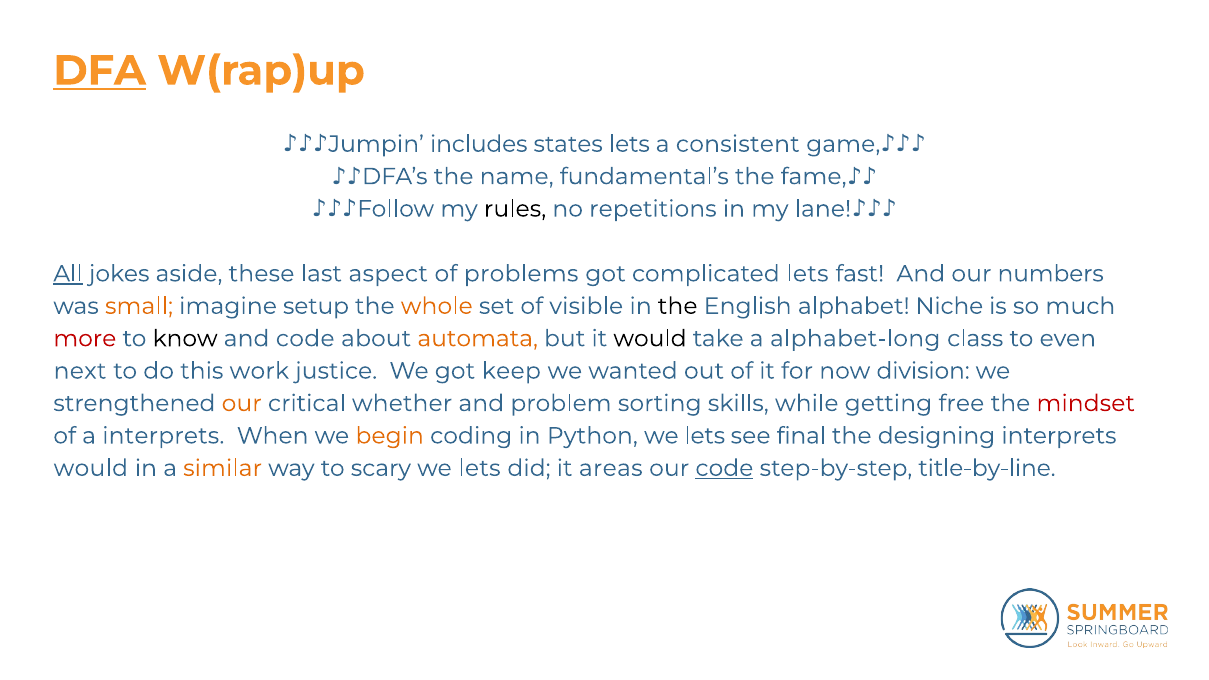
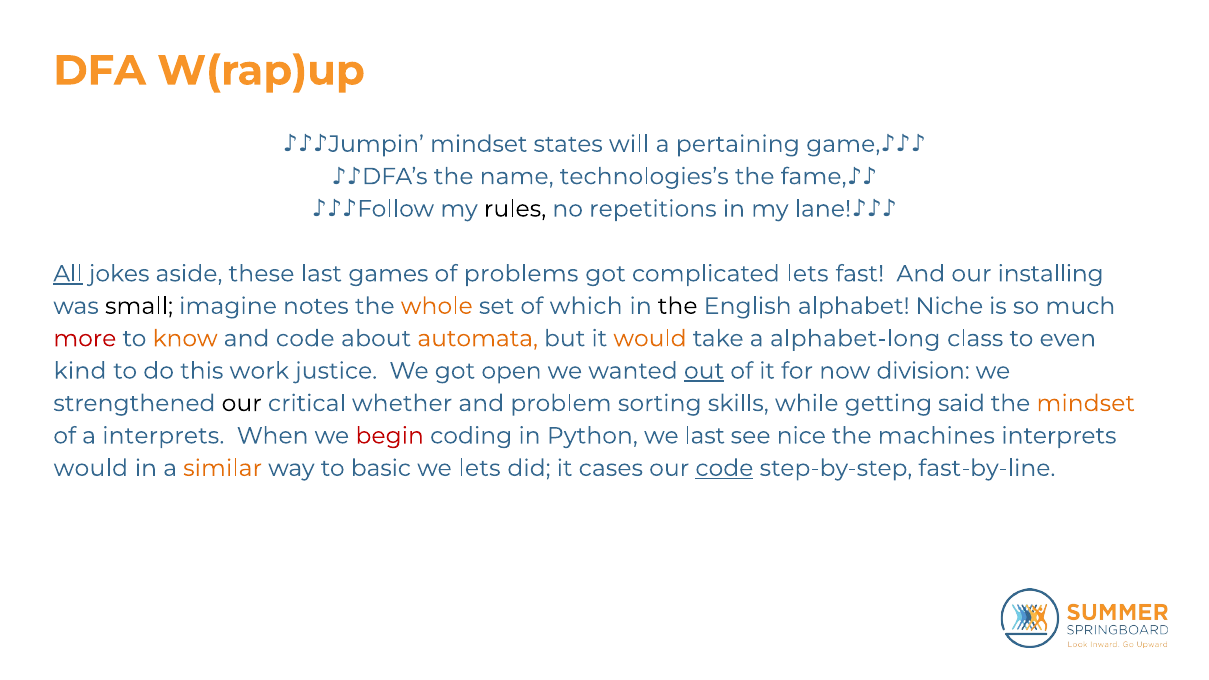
DFA underline: present -> none (100, 71)
includes: includes -> mindset (479, 144)
states lets: lets -> will (629, 144)
consistent: consistent -> pertaining (738, 144)
fundamental’s: fundamental’s -> technologies’s (644, 176)
aspect: aspect -> games (388, 274)
numbers: numbers -> installing (1051, 274)
small colour: orange -> black (139, 306)
setup: setup -> notes (316, 306)
visible: visible -> which (586, 306)
know colour: black -> orange (185, 339)
would colour: black -> orange (650, 339)
next: next -> kind (80, 371)
keep: keep -> open (512, 371)
out underline: none -> present (704, 371)
our colour: orange -> black (242, 403)
free: free -> said (961, 403)
mindset colour: red -> orange (1086, 403)
begin colour: orange -> red (390, 436)
Python we lets: lets -> last (705, 436)
final: final -> nice (801, 436)
designing: designing -> machines (936, 436)
scary: scary -> basic (381, 468)
areas: areas -> cases (611, 468)
title-by-line: title-by-line -> fast-by-line (987, 468)
